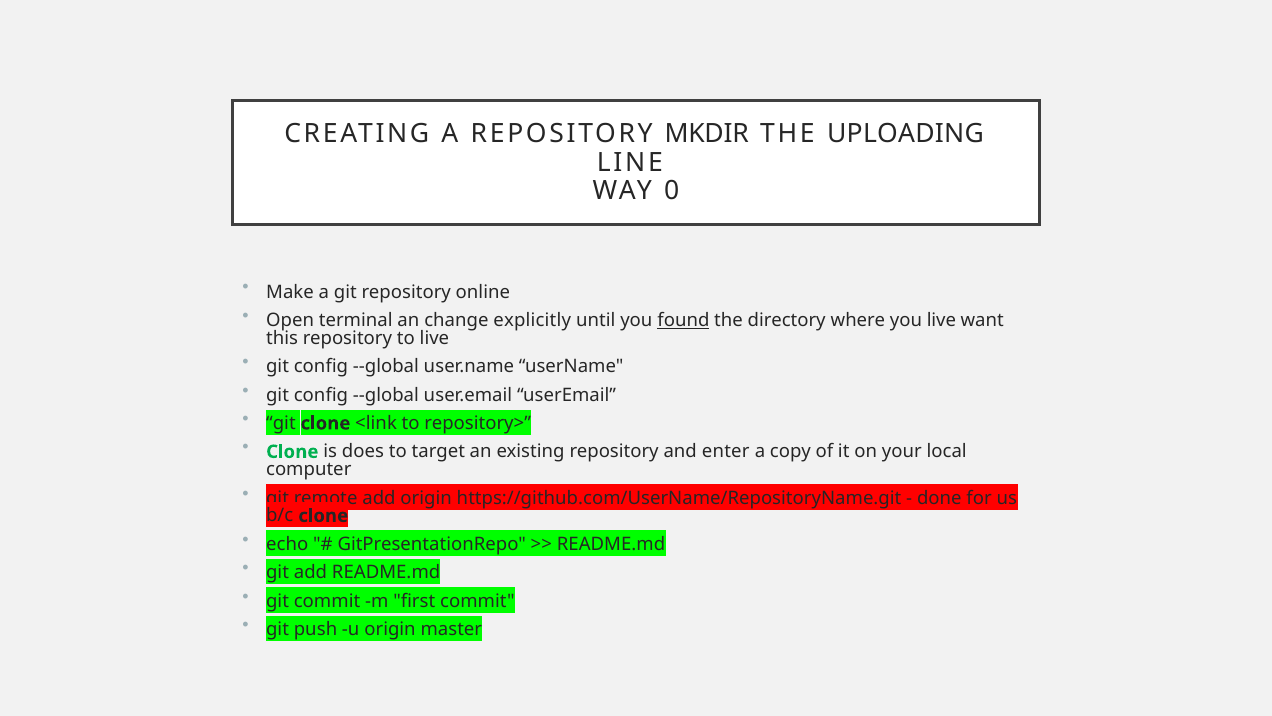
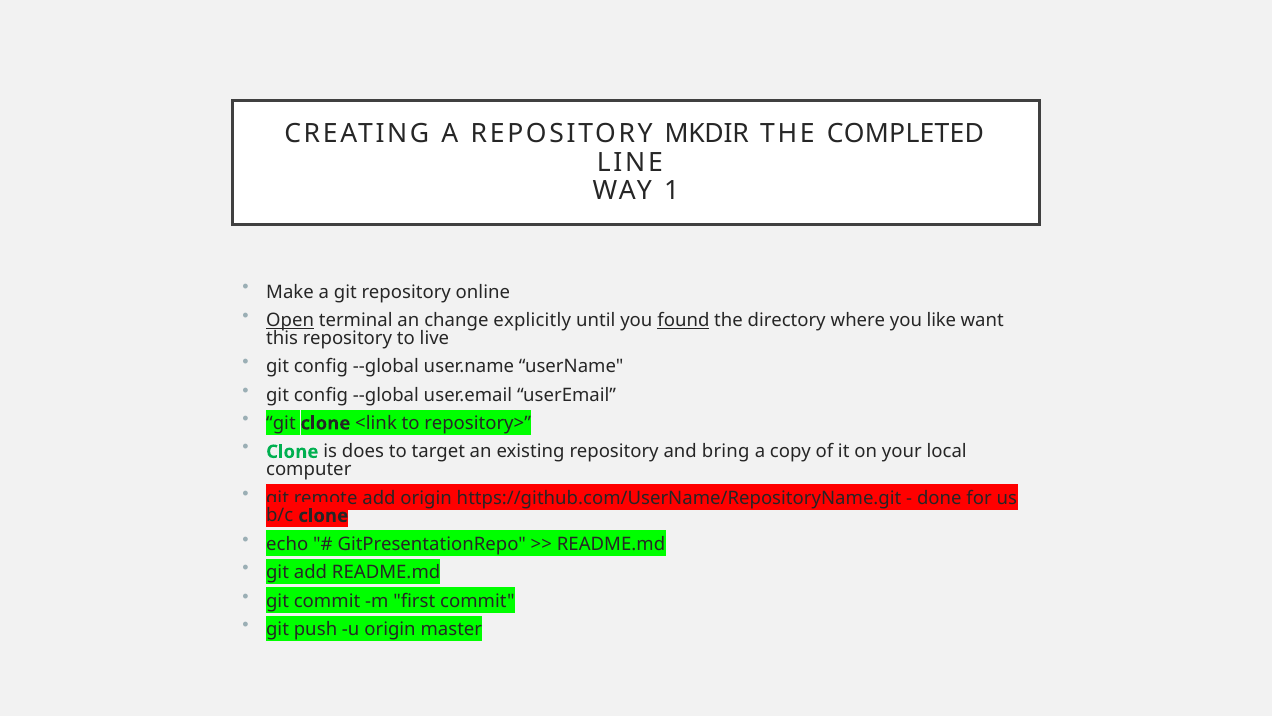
UPLOADING: UPLOADING -> COMPLETED (906, 134)
0: 0 -> 1 (672, 191)
Open underline: none -> present (290, 320)
you live: live -> like (941, 320)
enter: enter -> bring (726, 451)
